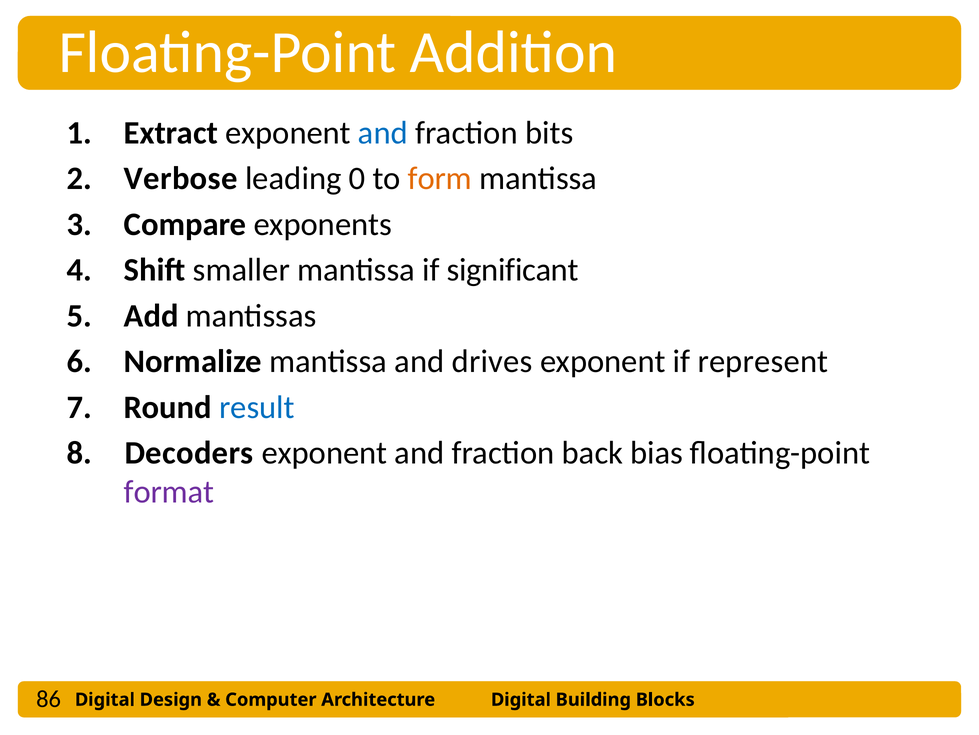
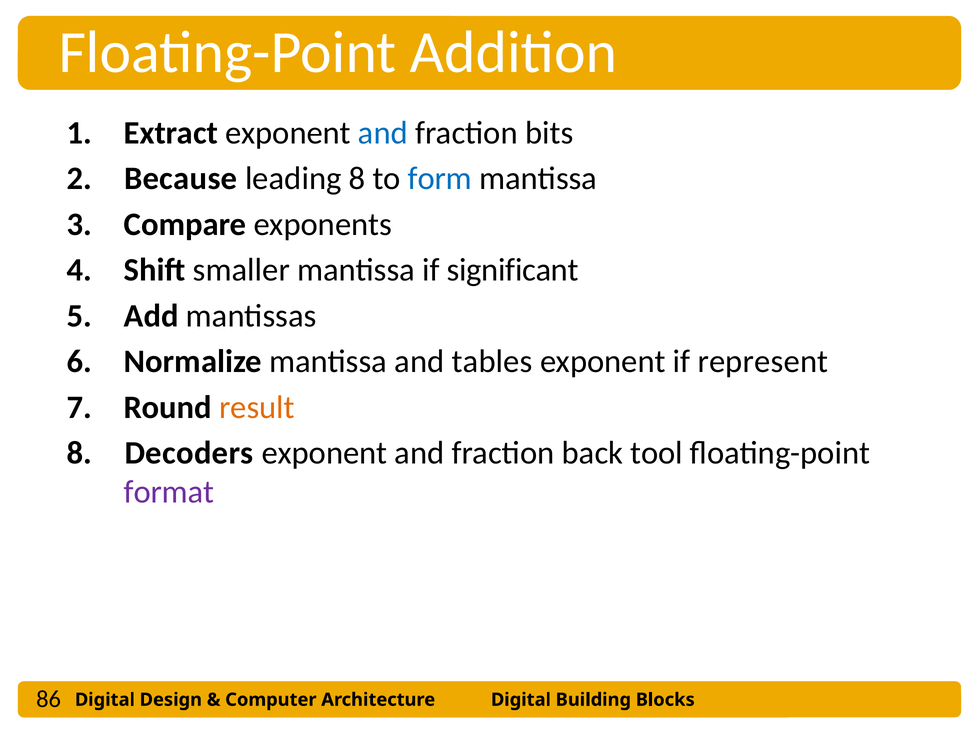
Verbose: Verbose -> Because (181, 178)
leading 0: 0 -> 8 (357, 178)
form colour: orange -> blue (440, 178)
drives: drives -> tables (492, 361)
result colour: blue -> orange (257, 407)
bias: bias -> tool (657, 452)
